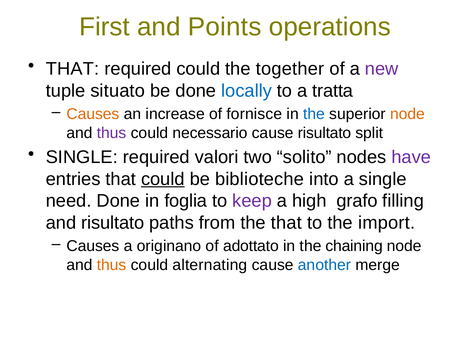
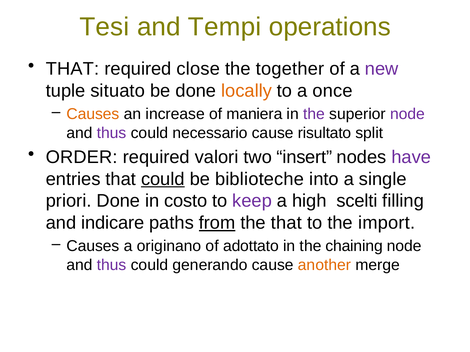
First: First -> Tesi (104, 27)
Points: Points -> Tempi (225, 27)
required could: could -> close (198, 69)
locally colour: blue -> orange (247, 91)
tratta: tratta -> once (333, 91)
fornisce: fornisce -> maniera (254, 114)
the colour: blue -> purple (314, 114)
node colour: orange -> purple (408, 114)
SINGLE: SINGLE -> ORDER (82, 157)
solito: solito -> insert (304, 157)
need: need -> priori (69, 201)
foglia: foglia -> costo (186, 201)
grafo: grafo -> scelti (357, 201)
and risultato: risultato -> indicare (113, 223)
from underline: none -> present (217, 223)
thus colour: orange -> purple (112, 265)
alternating: alternating -> generando (210, 265)
another colour: blue -> orange (324, 265)
